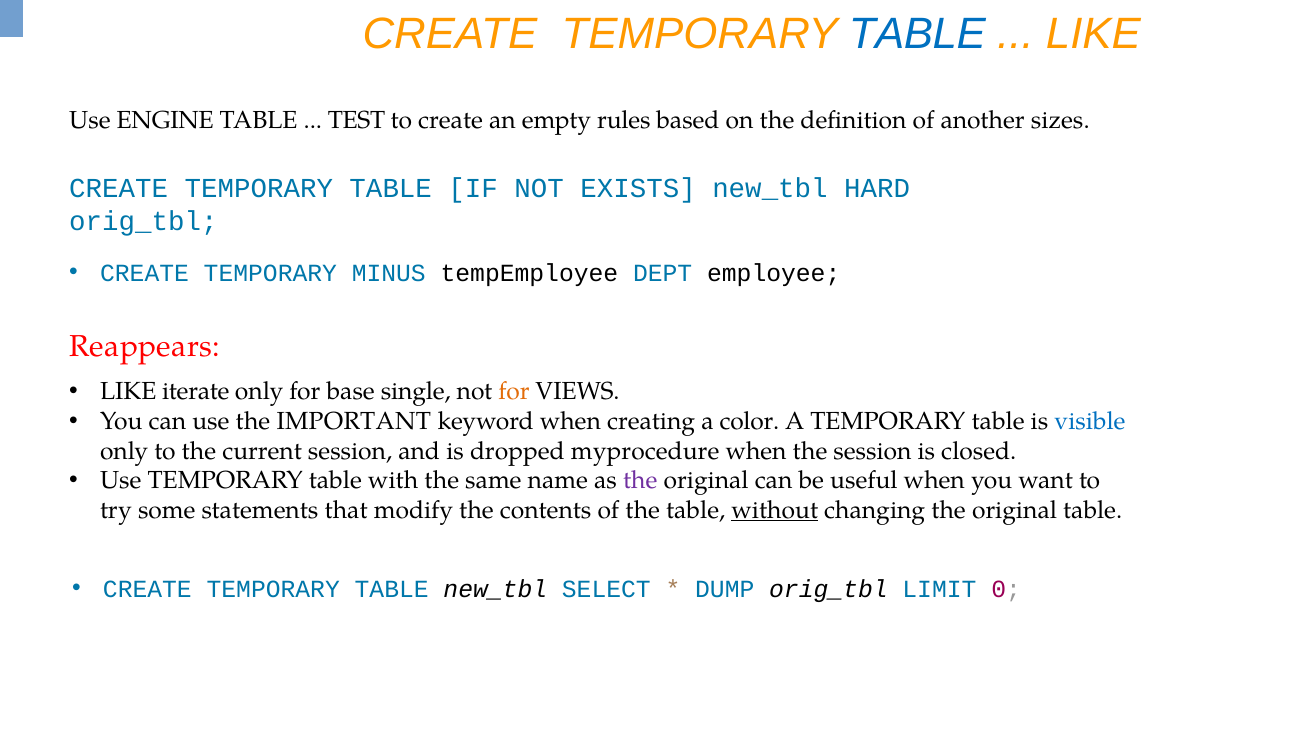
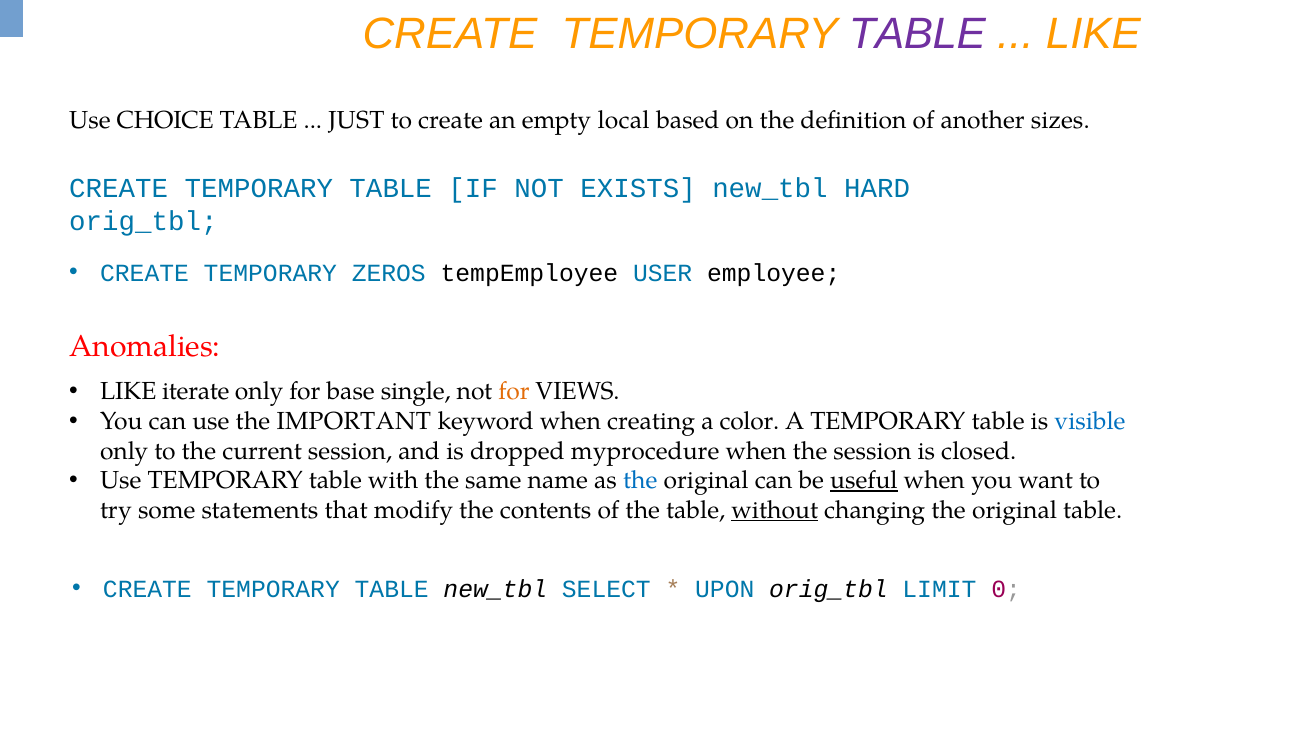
TABLE colour: blue -> purple (917, 34)
ENGINE: ENGINE -> CHOICE (165, 121)
TEST: TEST -> JUST (356, 121)
rules: rules -> local (624, 121)
MINUS: MINUS -> ZEROS (389, 273)
DEPT: DEPT -> USER (663, 273)
Reappears: Reappears -> Anomalies (145, 346)
the colour: purple -> blue (640, 481)
useful underline: none -> present (864, 481)
DUMP: DUMP -> UPON (725, 589)
